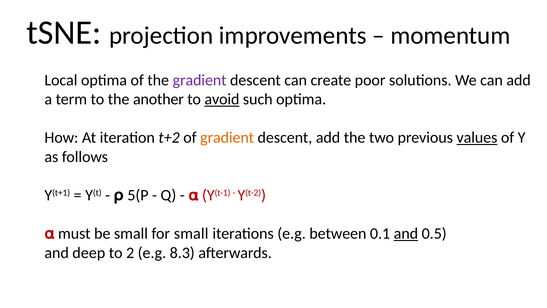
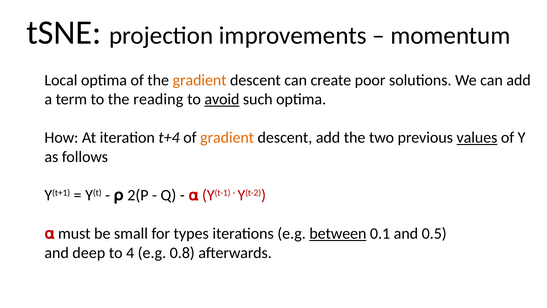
gradient colour: purple -> orange (200, 80)
another: another -> reading (158, 99)
t+2: t+2 -> t+4 (169, 138)
5(P: 5(P -> 2(P (138, 195)
for small: small -> types (191, 233)
between underline: none -> present (338, 233)
and underline: present -> none (406, 233)
2: 2 -> 4 (130, 252)
8.3: 8.3 -> 0.8 (182, 252)
